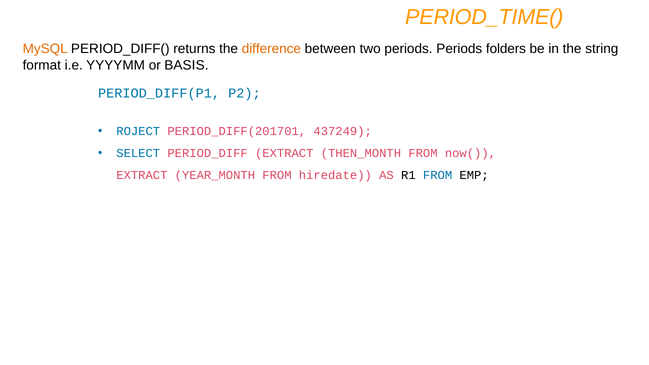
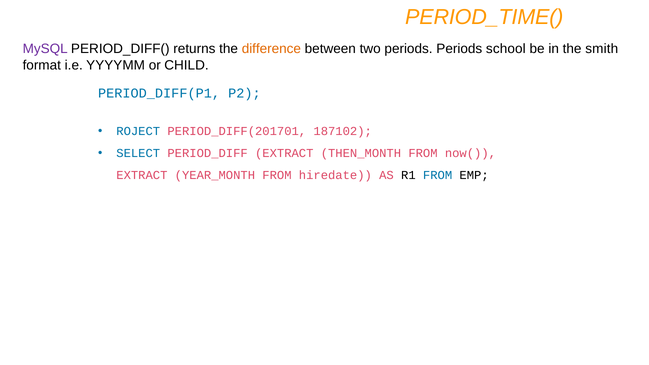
MySQL colour: orange -> purple (45, 49)
folders: folders -> school (506, 49)
string: string -> smith (602, 49)
BASIS: BASIS -> CHILD (186, 65)
437249: 437249 -> 187102 (343, 131)
